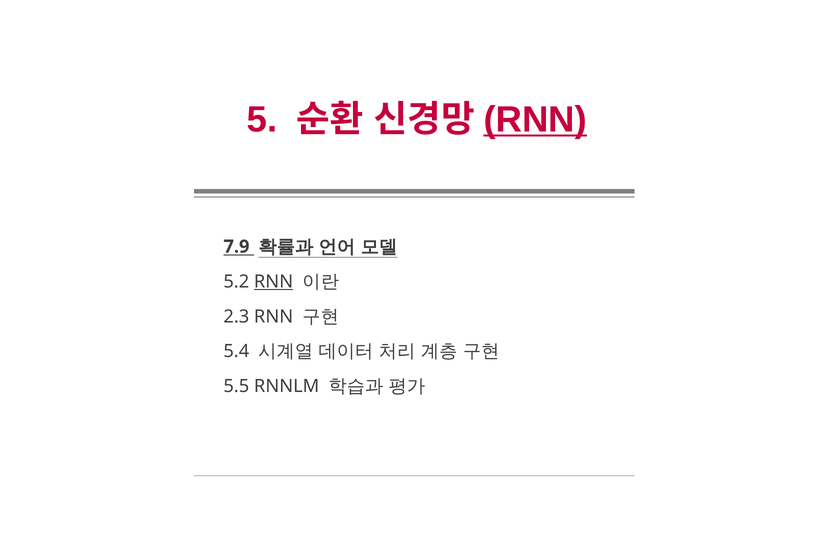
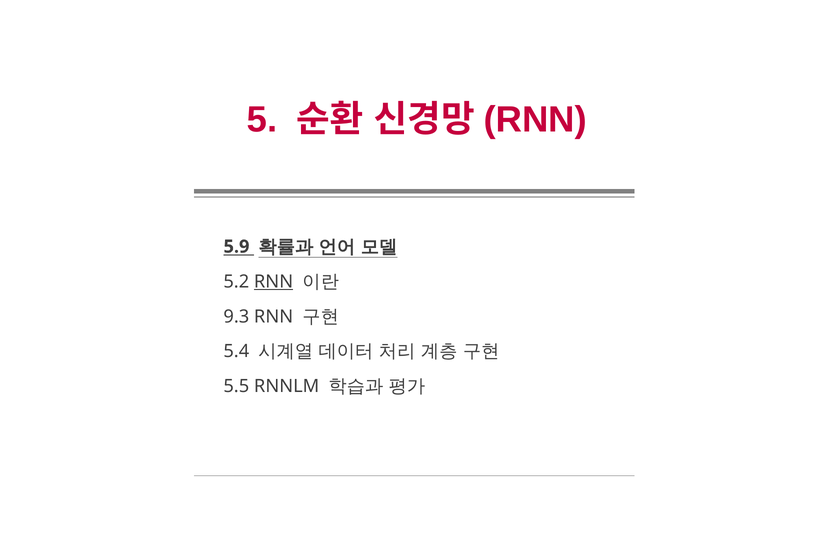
RNN underline: present -> none (535, 120)
7.9: 7.9 -> 5.9 (236, 247)
2.3: 2.3 -> 9.3 (236, 317)
